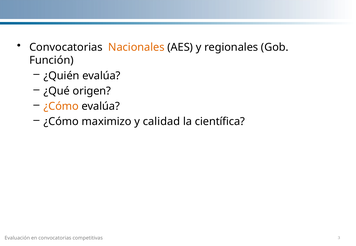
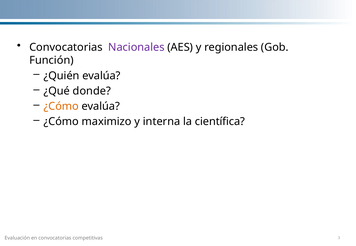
Nacionales colour: orange -> purple (136, 47)
origen: origen -> donde (92, 91)
calidad: calidad -> interna (162, 122)
